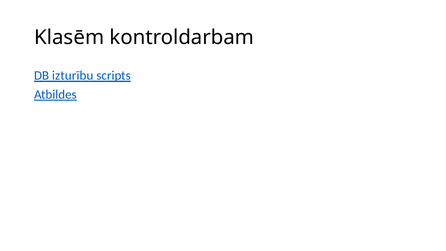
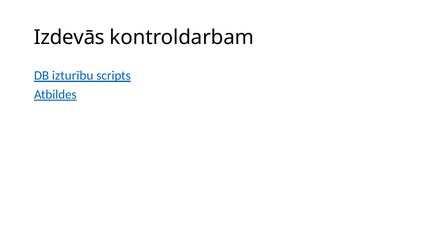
Klasēm: Klasēm -> Izdevās (69, 37)
